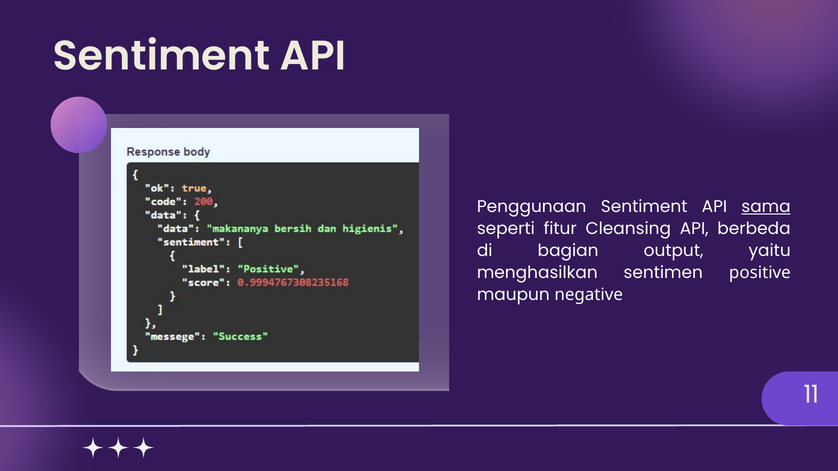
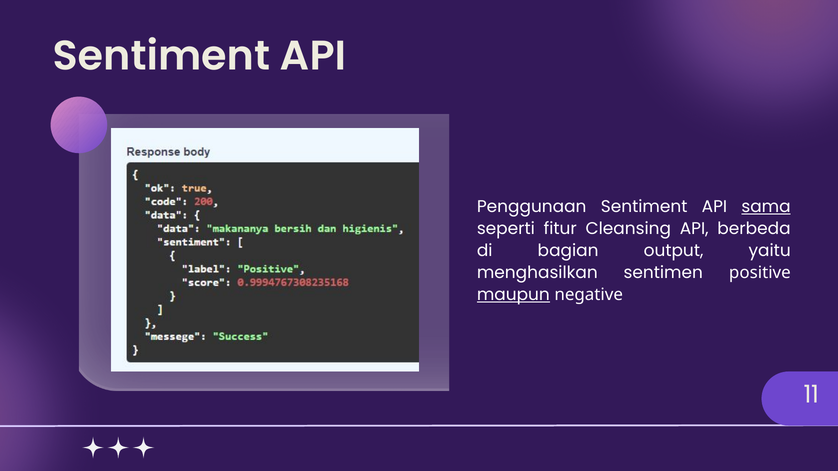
maupun underline: none -> present (513, 295)
